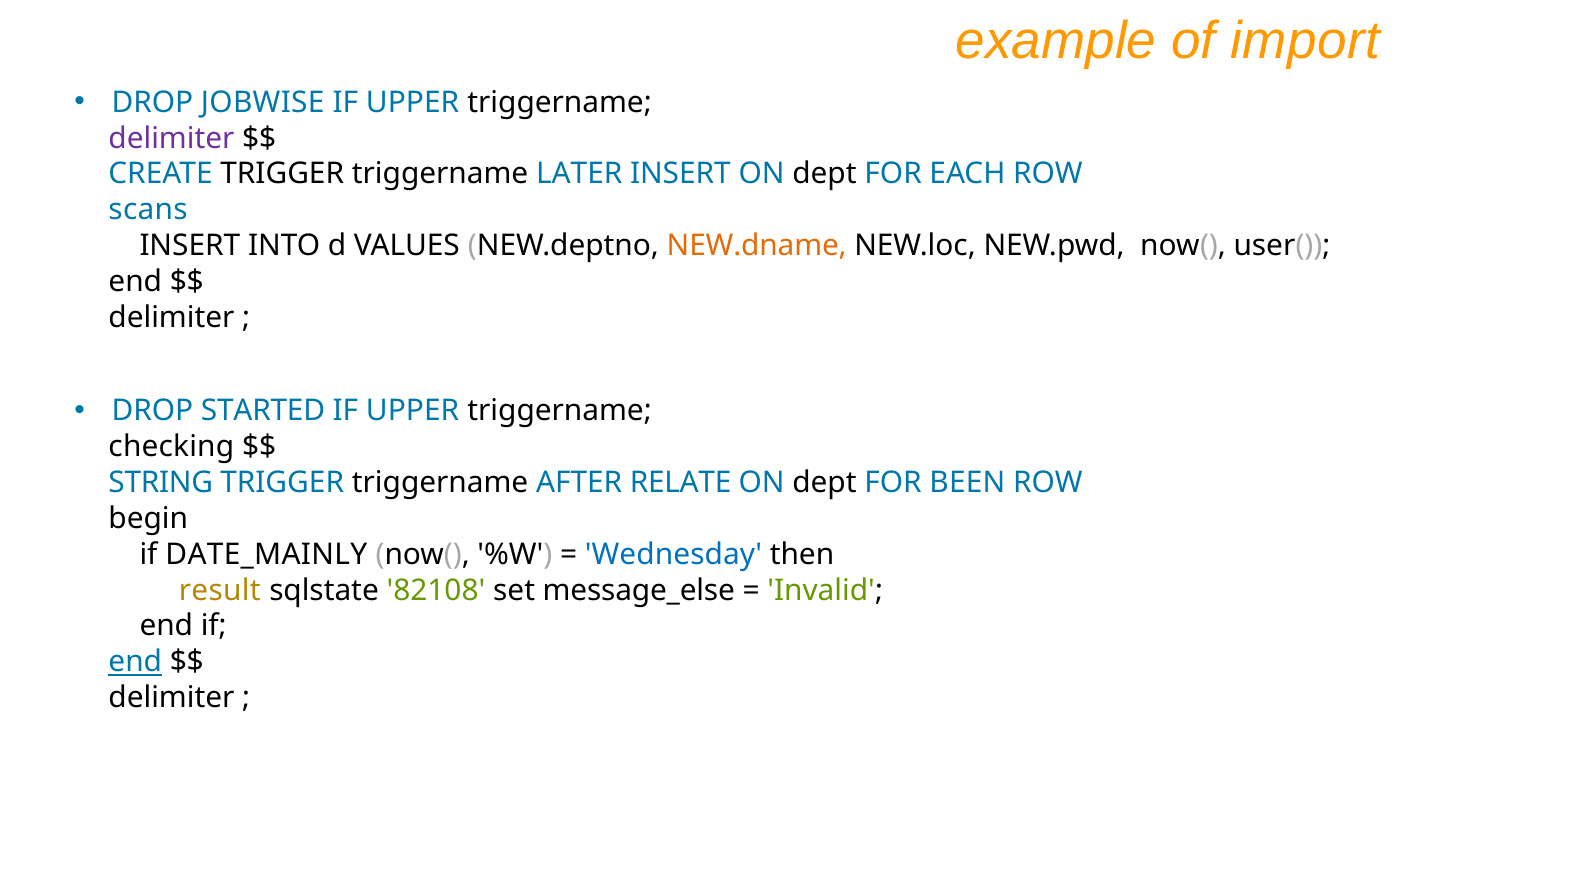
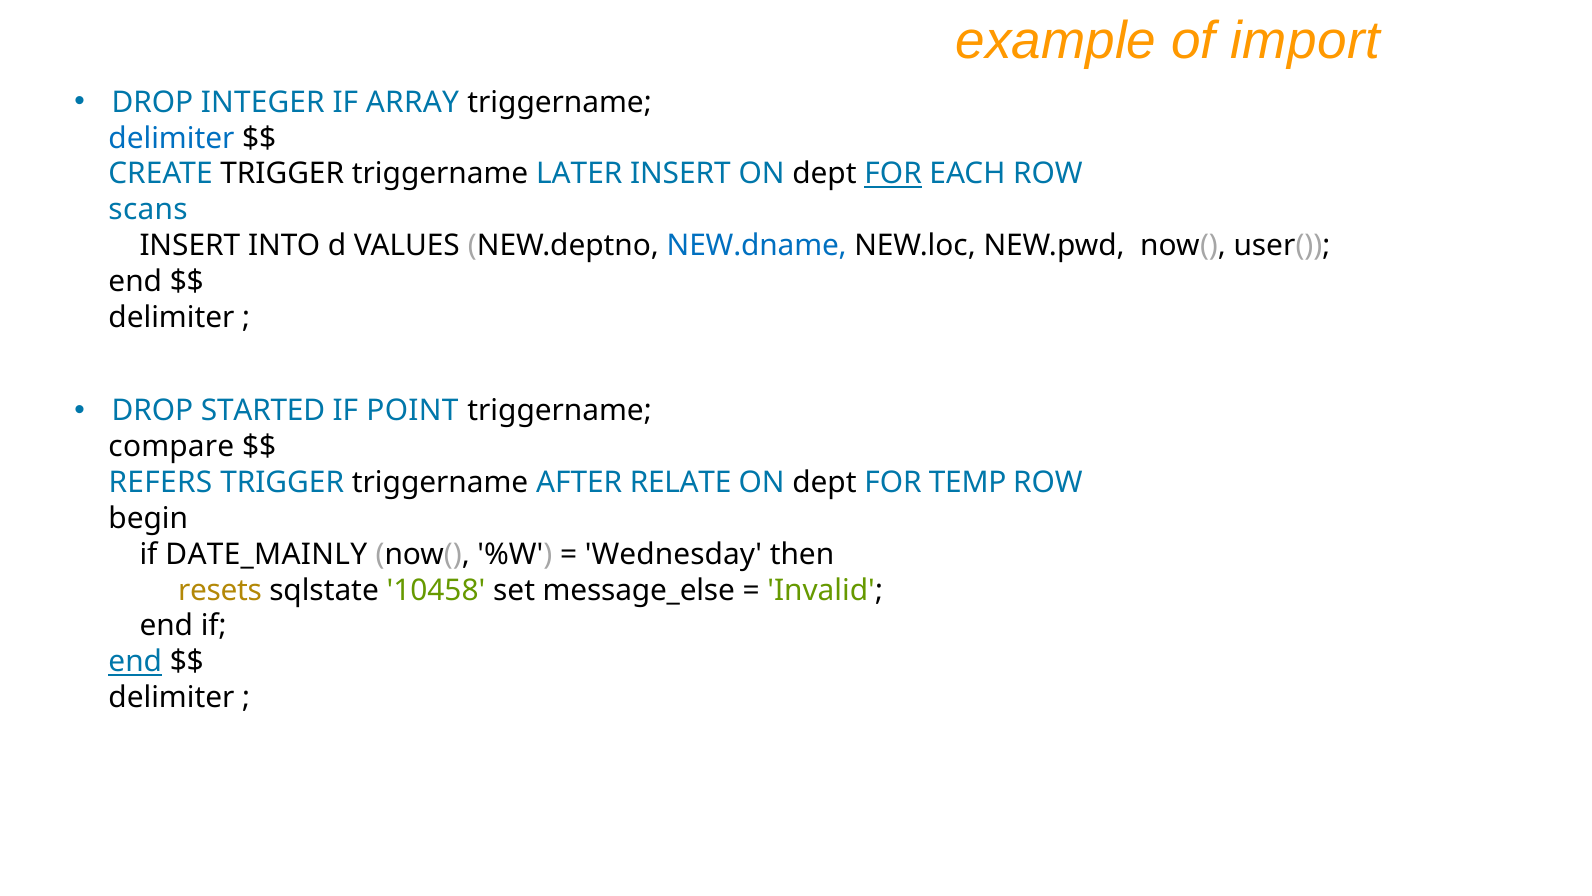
JOBWISE: JOBWISE -> INTEGER (263, 102)
UPPER: UPPER -> ARRAY (412, 102)
delimiter colour: purple -> blue (171, 138)
FOR underline: none -> present (893, 174)
NEW.dname colour: orange -> blue (757, 246)
UPPER: UPPER -> POINT (412, 411)
checking: checking -> compare (171, 447)
STRING: STRING -> REFERS (160, 483)
BEEN: BEEN -> TEMP (968, 483)
Wednesday colour: blue -> black (673, 554)
result: result -> resets (220, 590)
82108: 82108 -> 10458 (436, 590)
